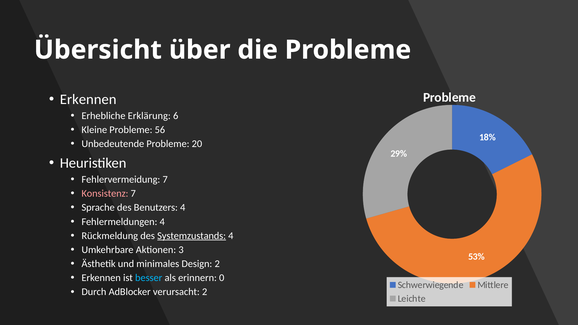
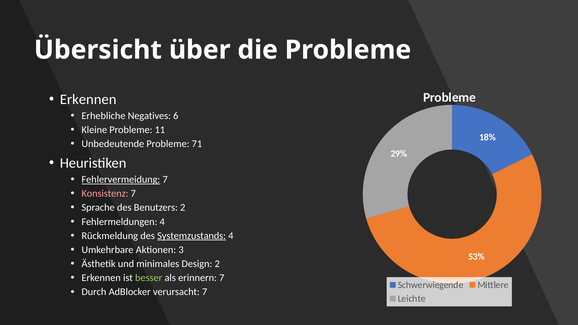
Erklärung: Erklärung -> Negatives (149, 116)
56: 56 -> 11 (160, 130)
20: 20 -> 71 (197, 144)
Fehlervermeidung underline: none -> present (121, 180)
Benutzers 4: 4 -> 2 (183, 208)
besser colour: light blue -> light green (149, 278)
erinnern 0: 0 -> 7 (222, 278)
verursacht 2: 2 -> 7 (205, 292)
